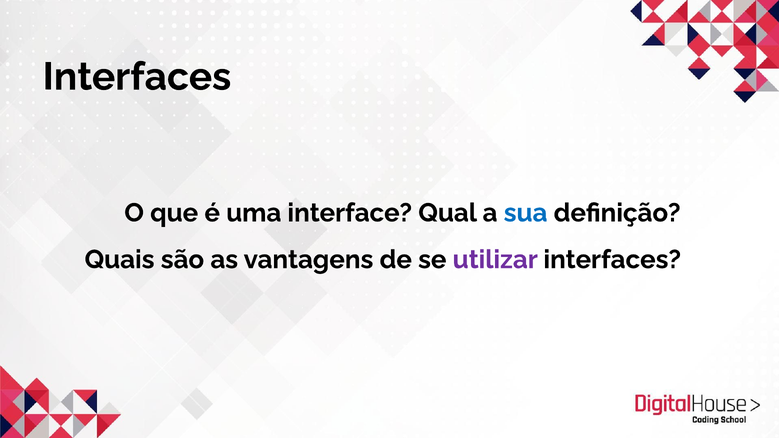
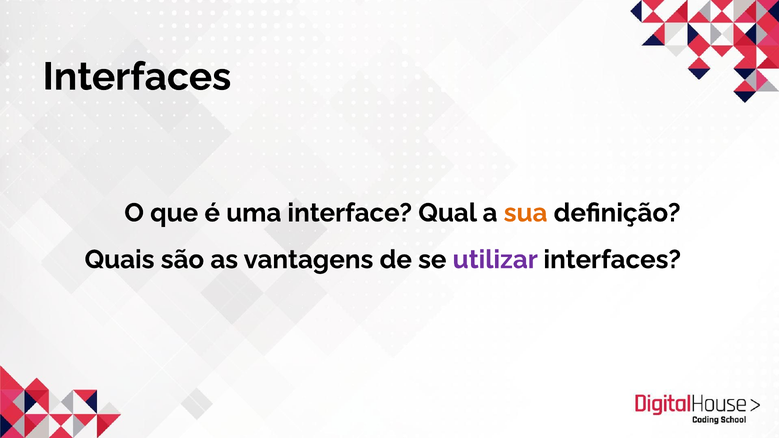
sua colour: blue -> orange (526, 213)
